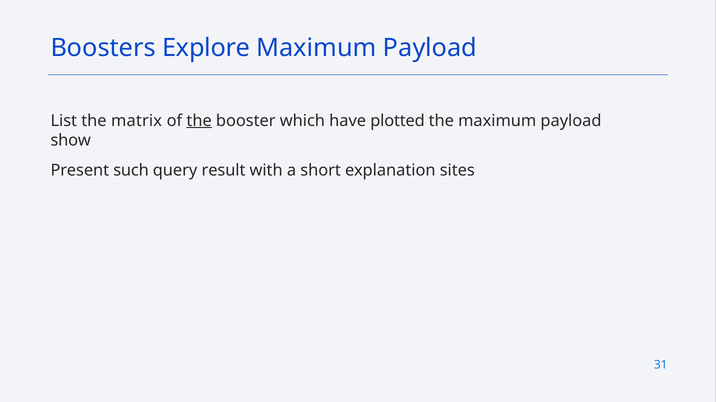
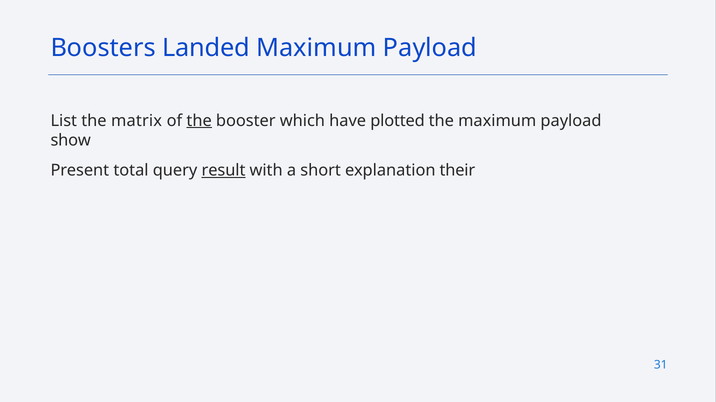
Explore: Explore -> Landed (206, 48)
such: such -> total (131, 171)
result underline: none -> present (224, 171)
sites: sites -> their (457, 171)
